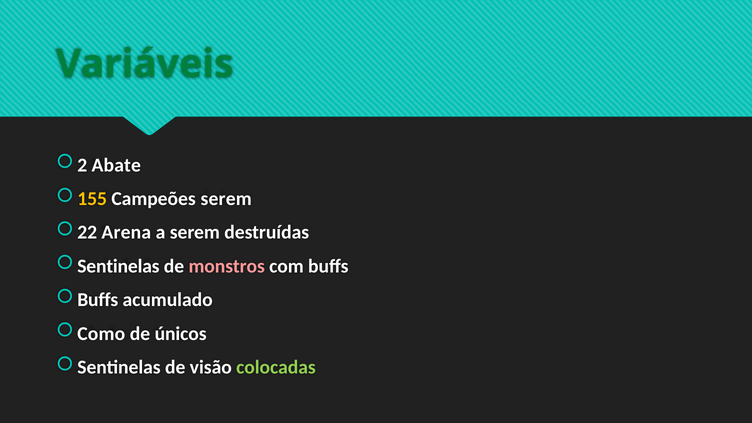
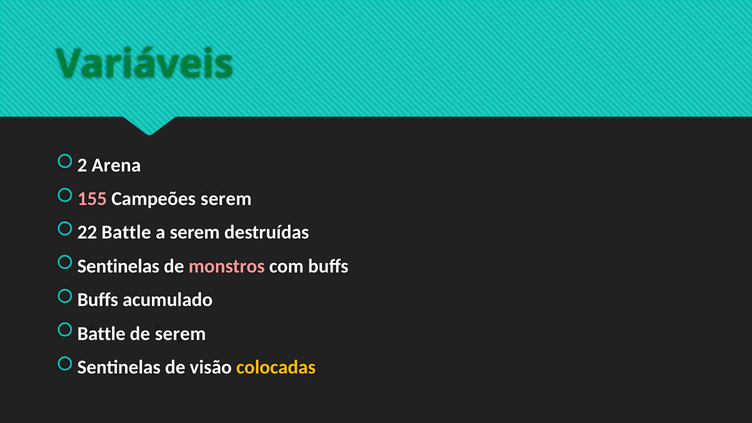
Abate: Abate -> Arena (116, 165)
155 colour: yellow -> pink (92, 199)
22 Arena: Arena -> Battle (126, 233)
Como: Como -> Battle (101, 334)
de únicos: únicos -> serem (180, 334)
colocadas colour: light green -> yellow (276, 367)
